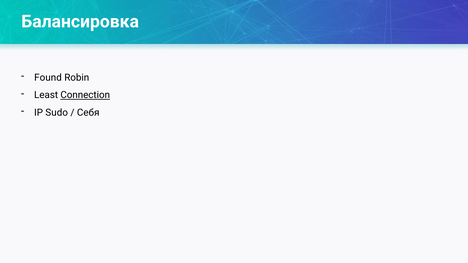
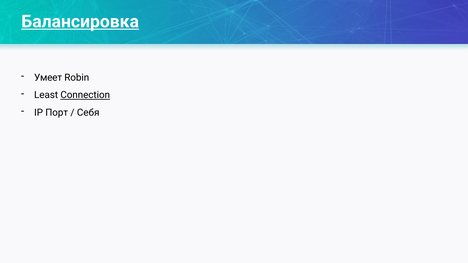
Балансировка underline: none -> present (80, 22)
Found: Found -> Умеет (48, 78)
Sudo: Sudo -> Порт (57, 113)
